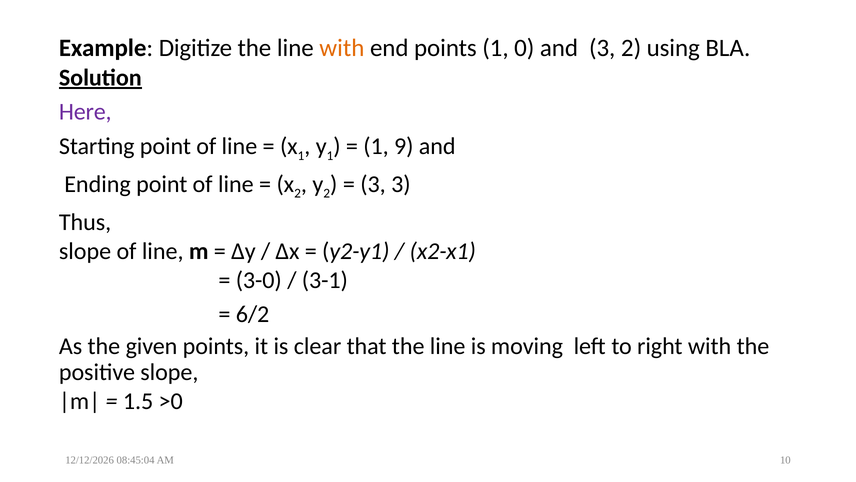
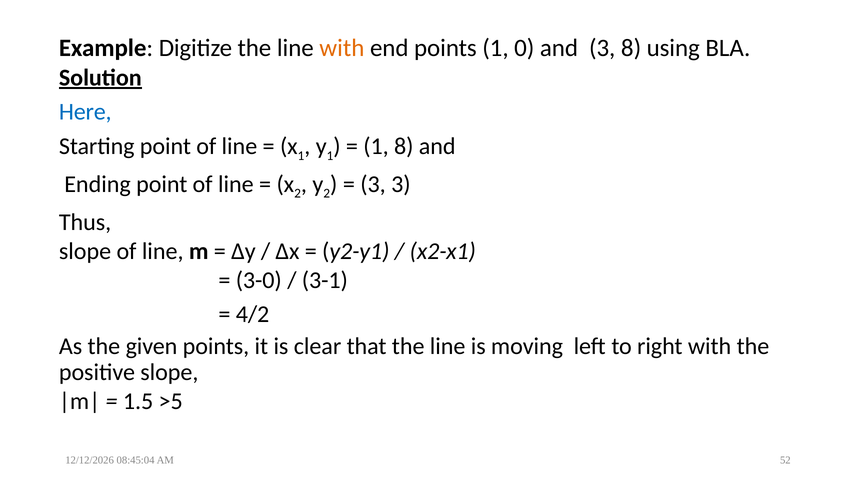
3 2: 2 -> 8 (631, 48)
Here colour: purple -> blue (85, 112)
1 9: 9 -> 8 (404, 146)
6/2: 6/2 -> 4/2 (253, 314)
>0: >0 -> >5 (171, 401)
10: 10 -> 52 (785, 460)
